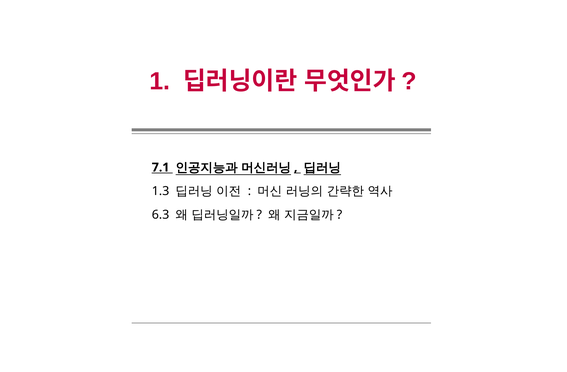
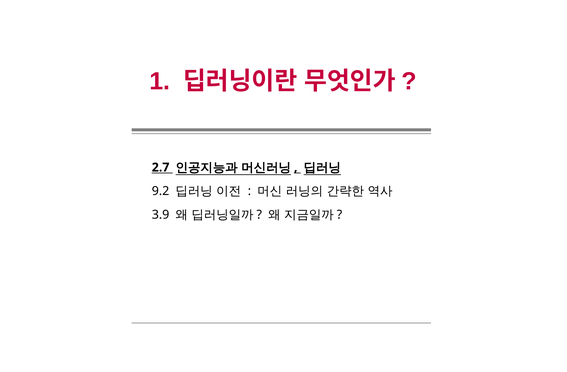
7.1: 7.1 -> 2.7 (161, 168)
1.3: 1.3 -> 9.2 (161, 191)
6.3: 6.3 -> 3.9 (161, 215)
